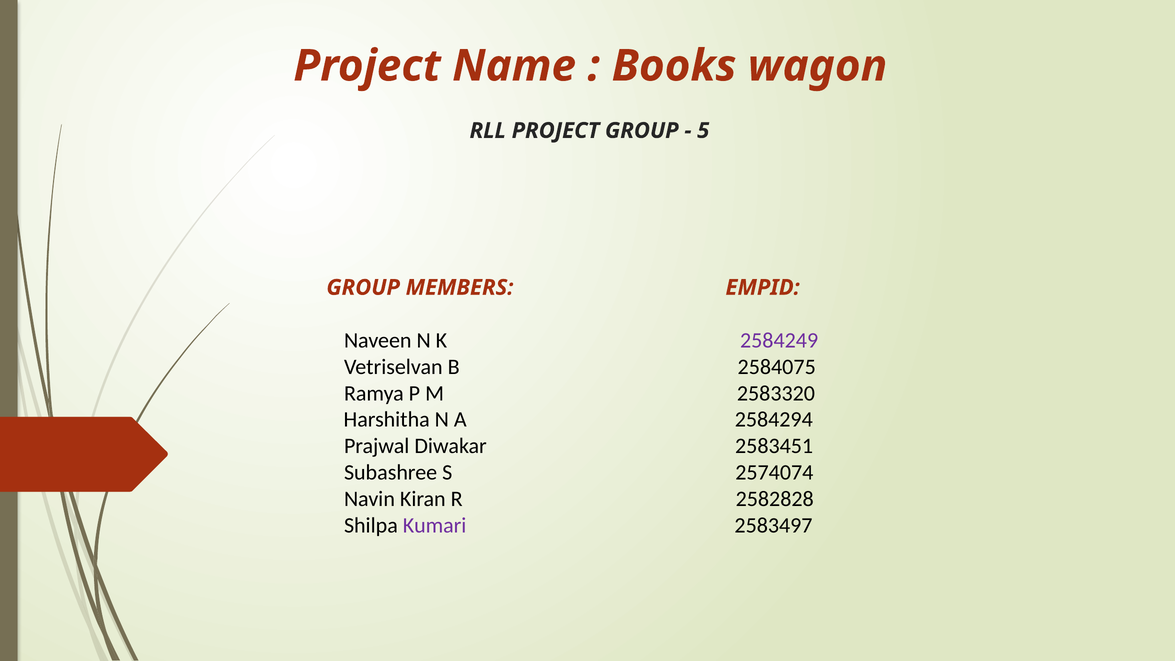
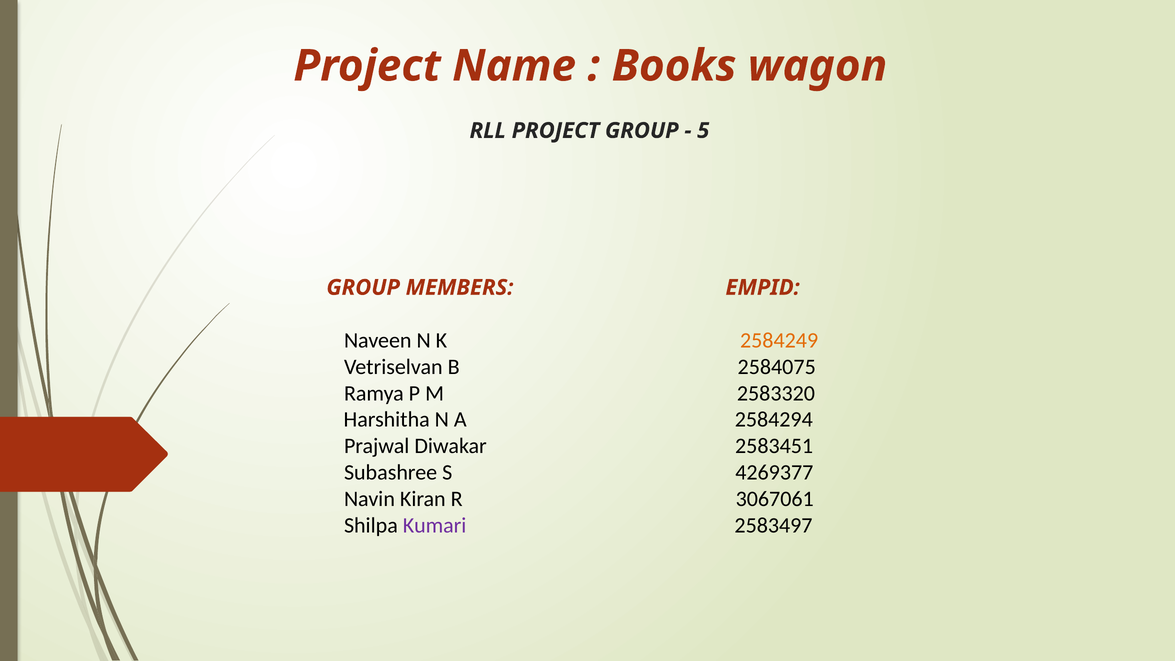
2584249 colour: purple -> orange (779, 340)
2574074: 2574074 -> 4269377 (774, 473)
2582828: 2582828 -> 3067061 (775, 499)
